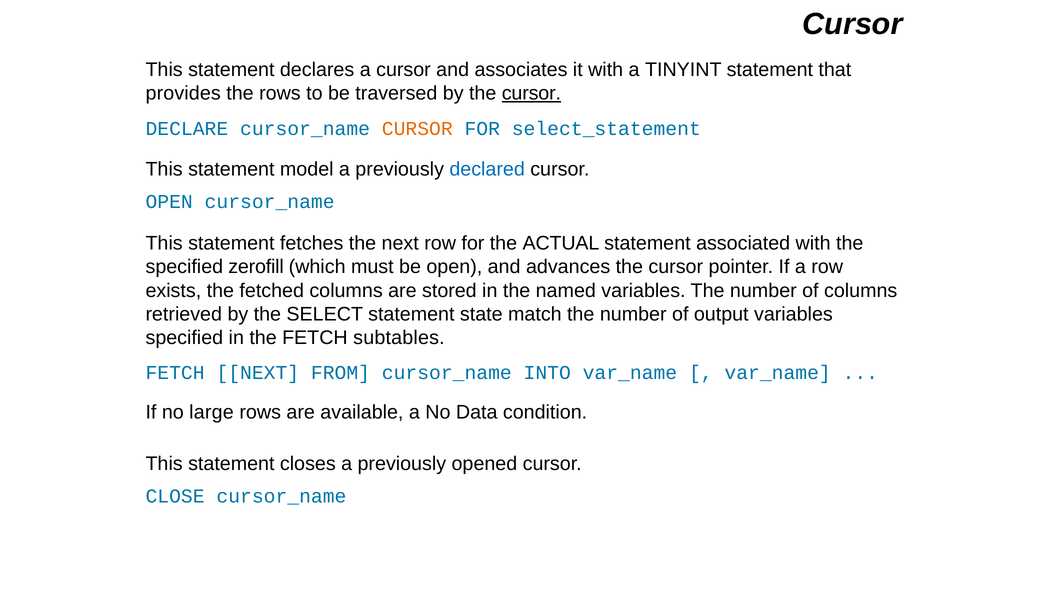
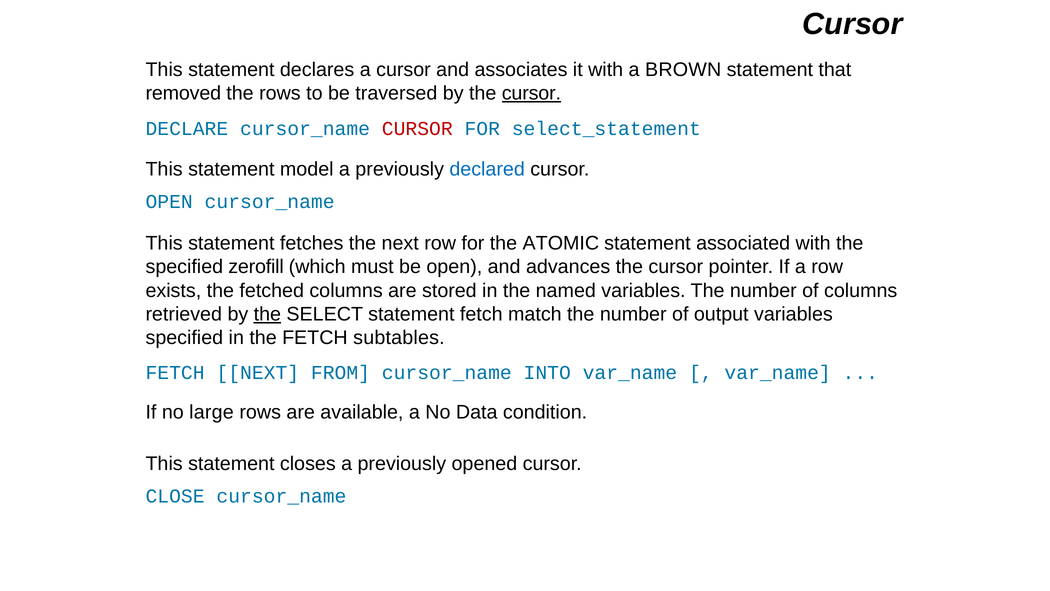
TINYINT: TINYINT -> BROWN (683, 70)
provides: provides -> removed (183, 93)
CURSOR colour: orange -> red (417, 129)
ACTUAL: ACTUAL -> ATOMIC (561, 243)
the underline: none -> present (267, 314)
statement state: state -> fetch (481, 314)
